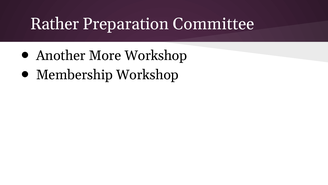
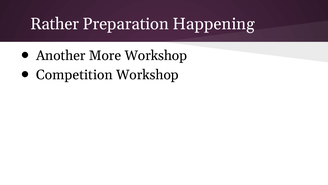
Committee: Committee -> Happening (214, 24)
Membership: Membership -> Competition (74, 75)
